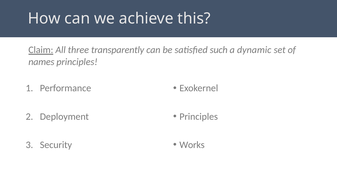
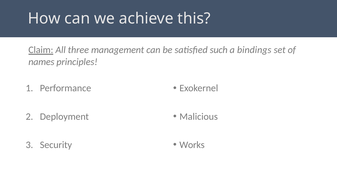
transparently: transparently -> management (118, 50)
dynamic: dynamic -> bindings (254, 50)
Principles: Principles -> Malicious (199, 116)
